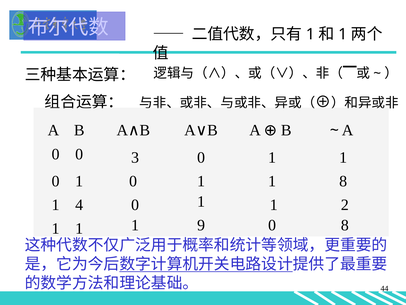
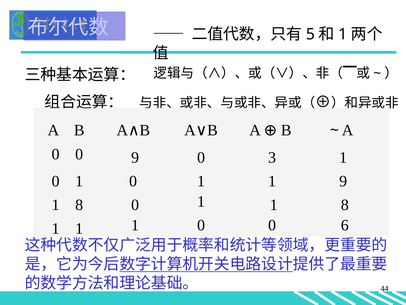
1: 1 -> 5 (310, 34)
0 3: 3 -> 9 (135, 157)
1: 1 -> 3 (272, 157)
1 8: 8 -> 9 (343, 181)
4: 4 -> 8 (79, 205)
1 1 2: 2 -> 8 (345, 205)
1 1 9: 9 -> 0 (201, 225)
0 8: 8 -> 6 (345, 225)
